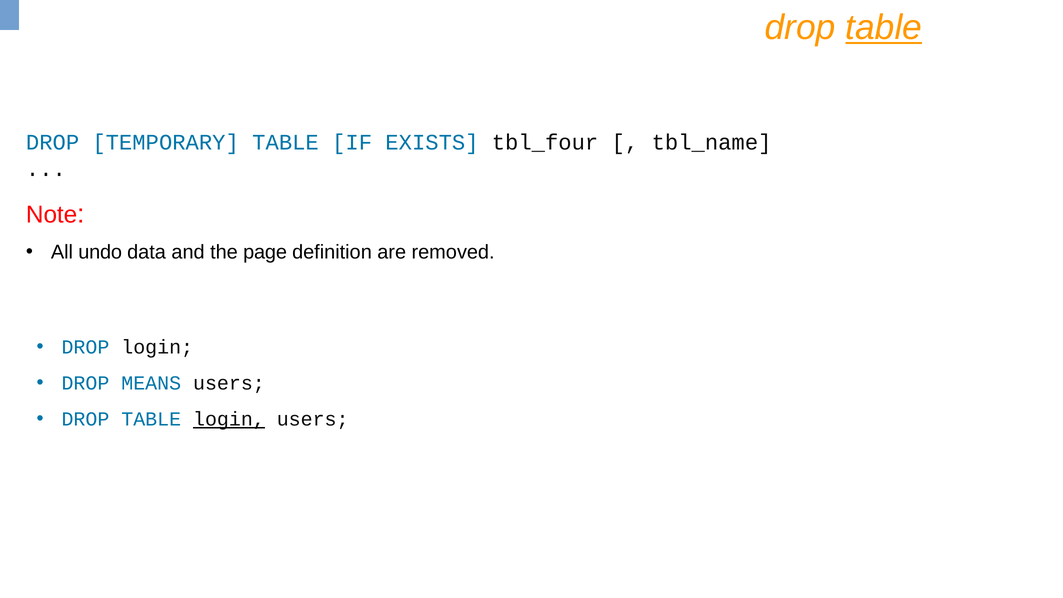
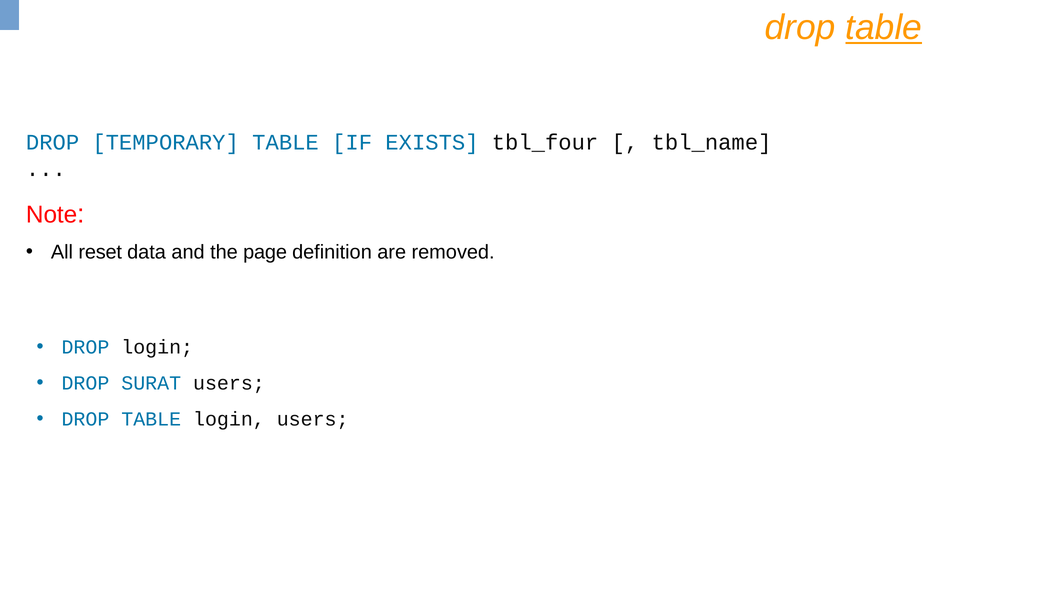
undo: undo -> reset (100, 252)
MEANS: MEANS -> SURAT (151, 383)
login underline: present -> none (229, 419)
